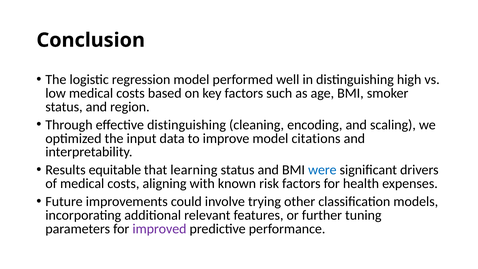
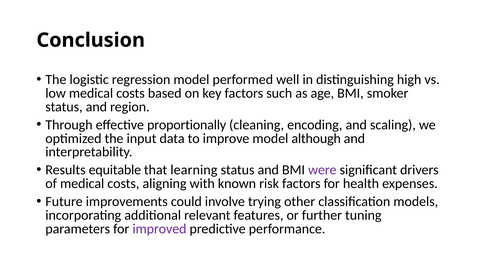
effective distinguishing: distinguishing -> proportionally (187, 125)
citations: citations -> although (316, 138)
were colour: blue -> purple (322, 170)
